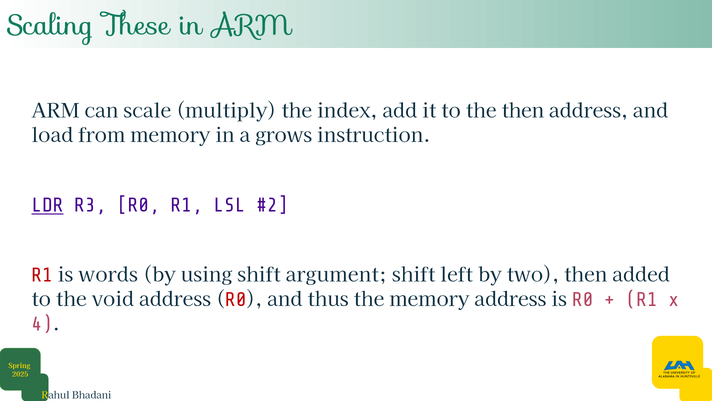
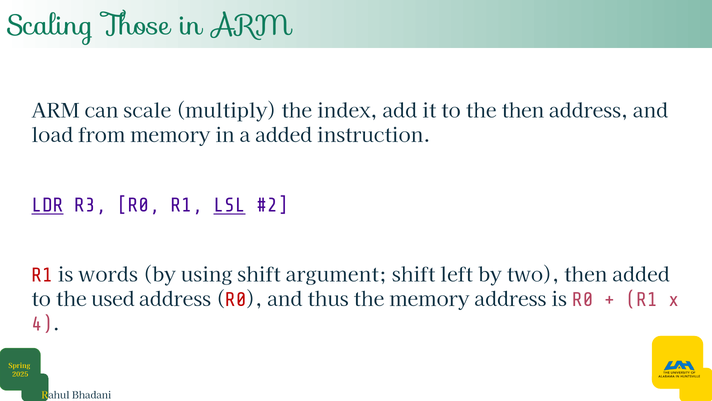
These: These -> Those (137, 26)
a grows: grows -> added (284, 135)
LSL underline: none -> present (229, 205)
void: void -> used (113, 299)
